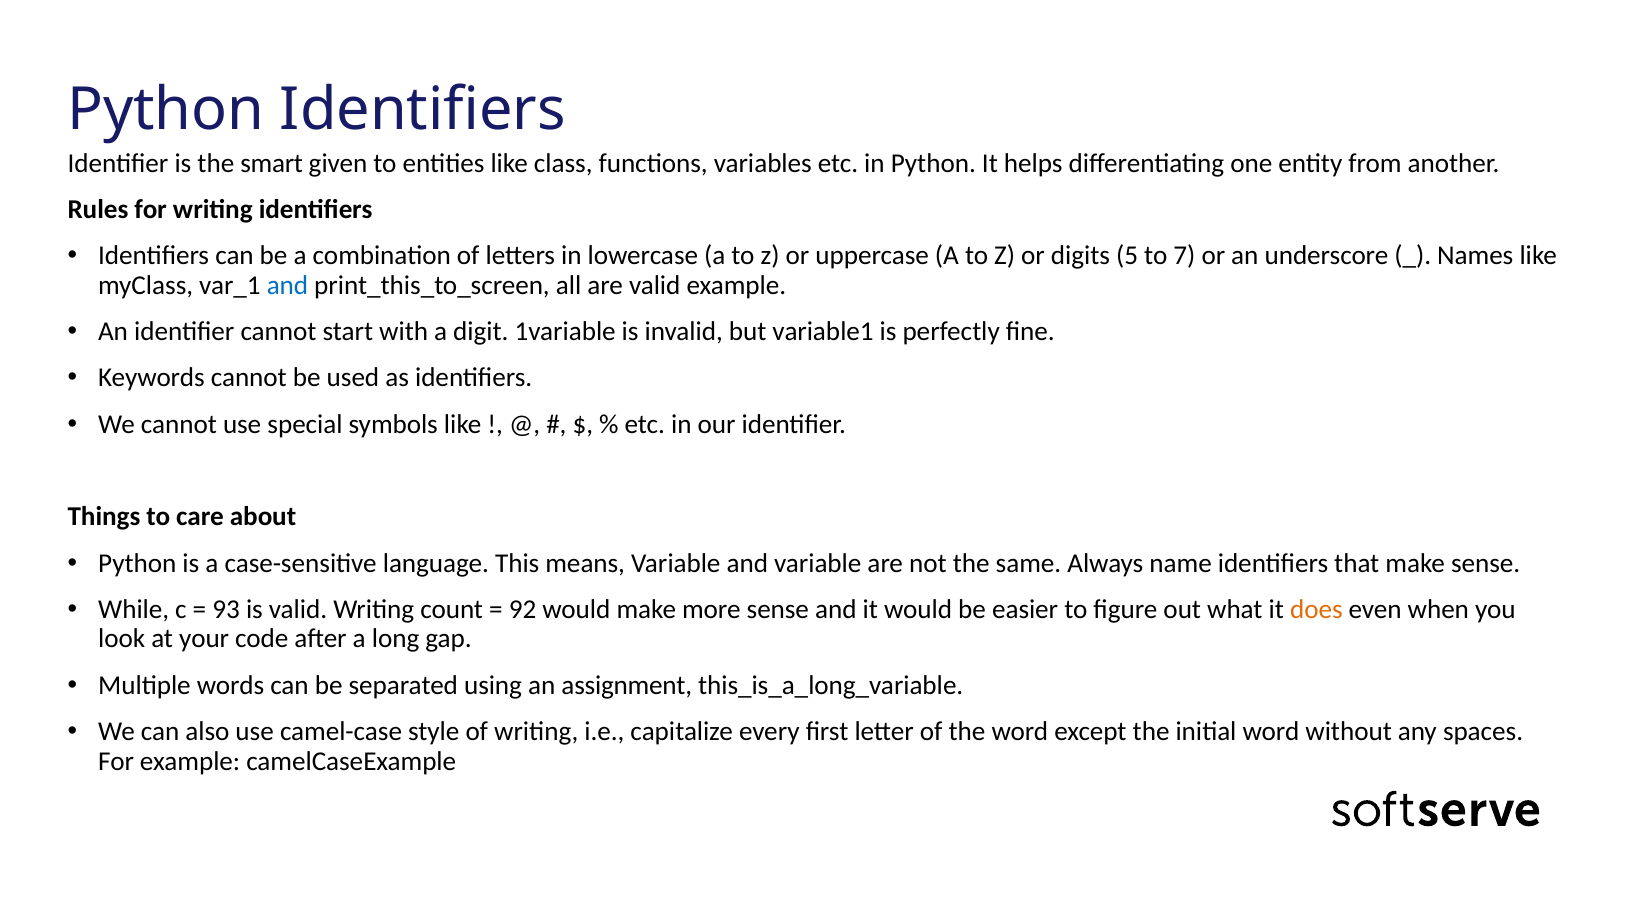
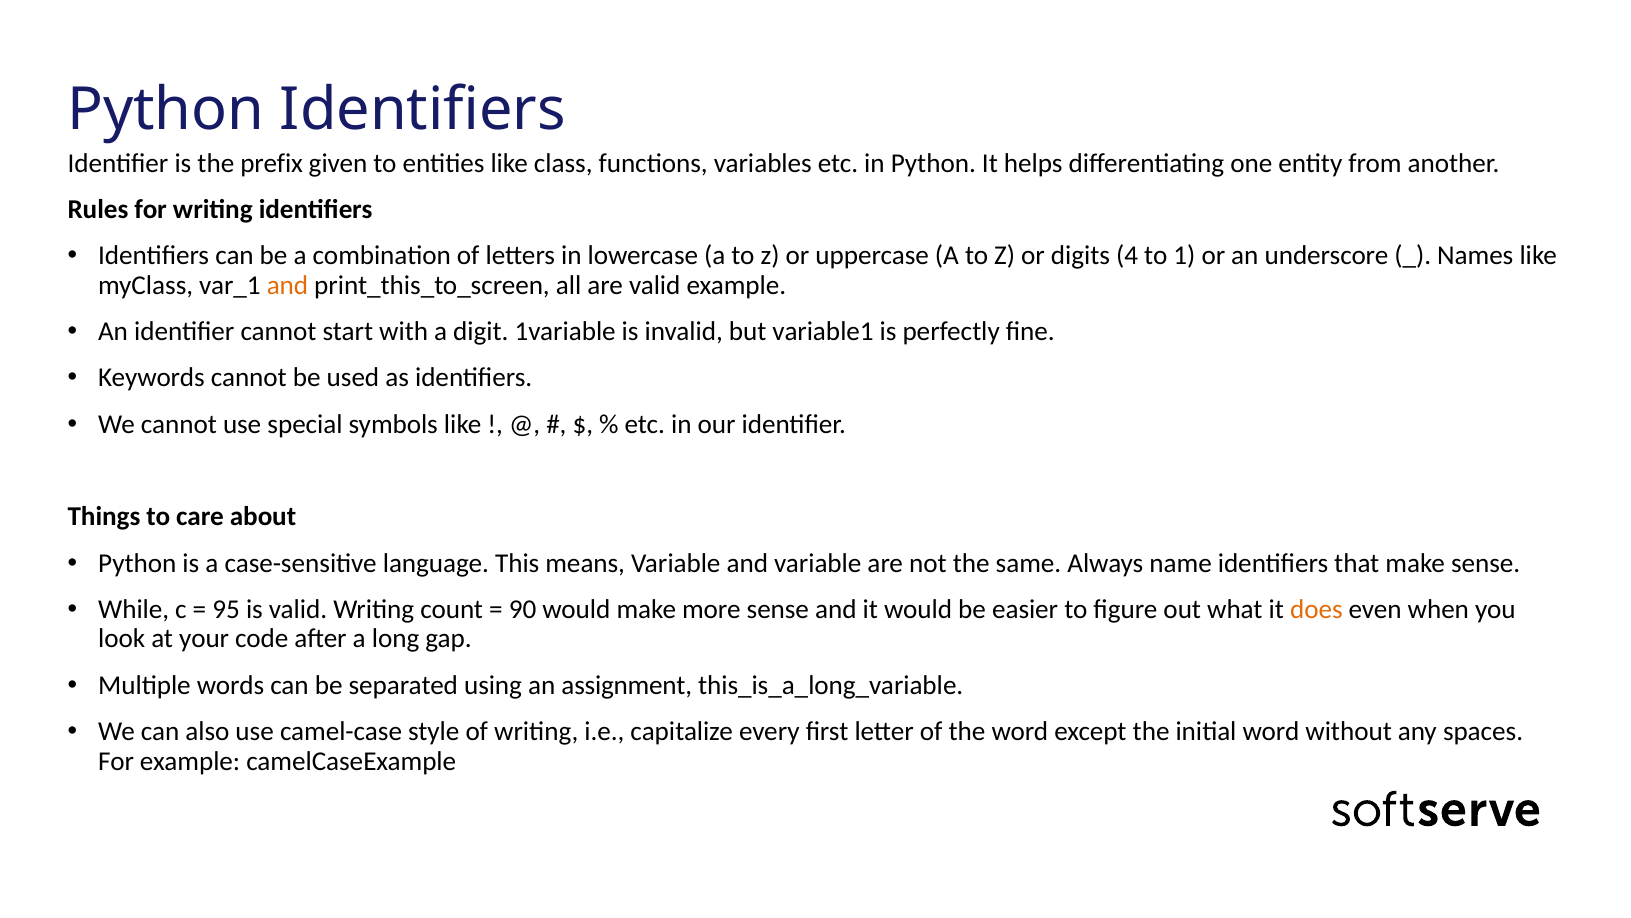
smart: smart -> prefix (272, 163)
5: 5 -> 4 (1127, 256)
7: 7 -> 1 (1184, 256)
and colour: blue -> orange (287, 285)
93: 93 -> 95 (226, 609)
92: 92 -> 90 (523, 609)
